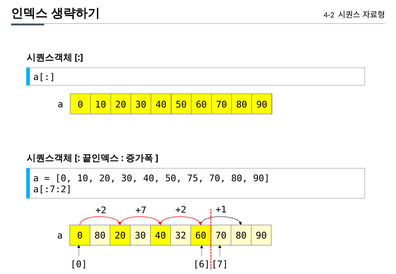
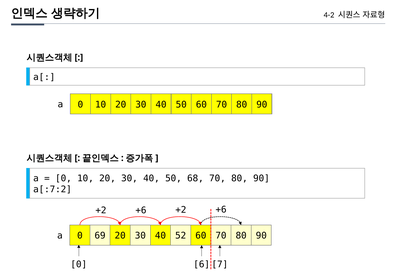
75: 75 -> 68 (195, 179)
+7: +7 -> +6 (141, 211)
+2 +1: +1 -> +6 (221, 210)
0 80: 80 -> 69 (100, 236)
32: 32 -> 52 (181, 236)
